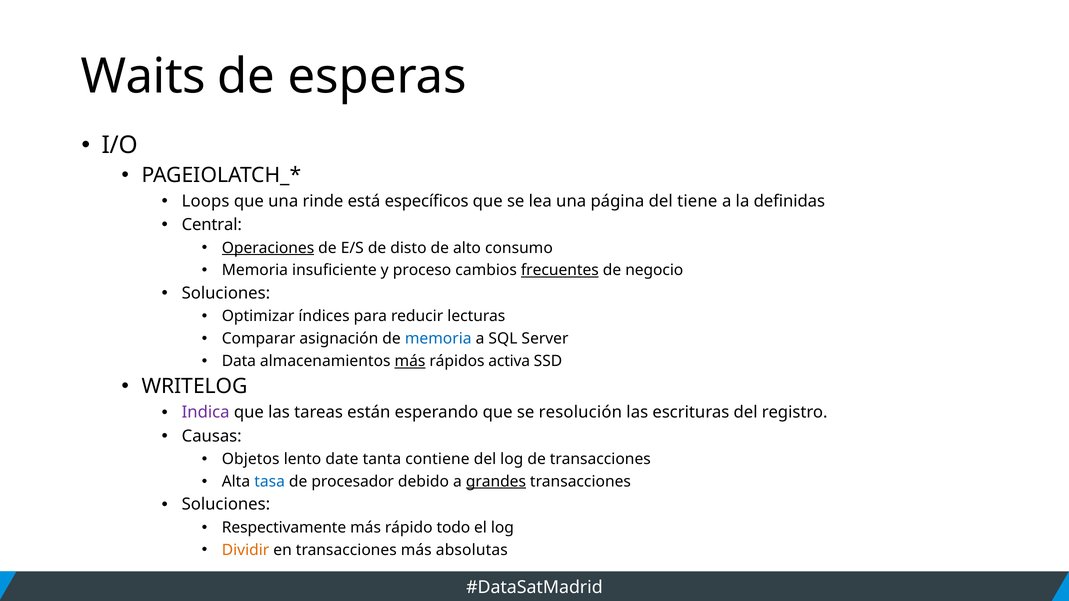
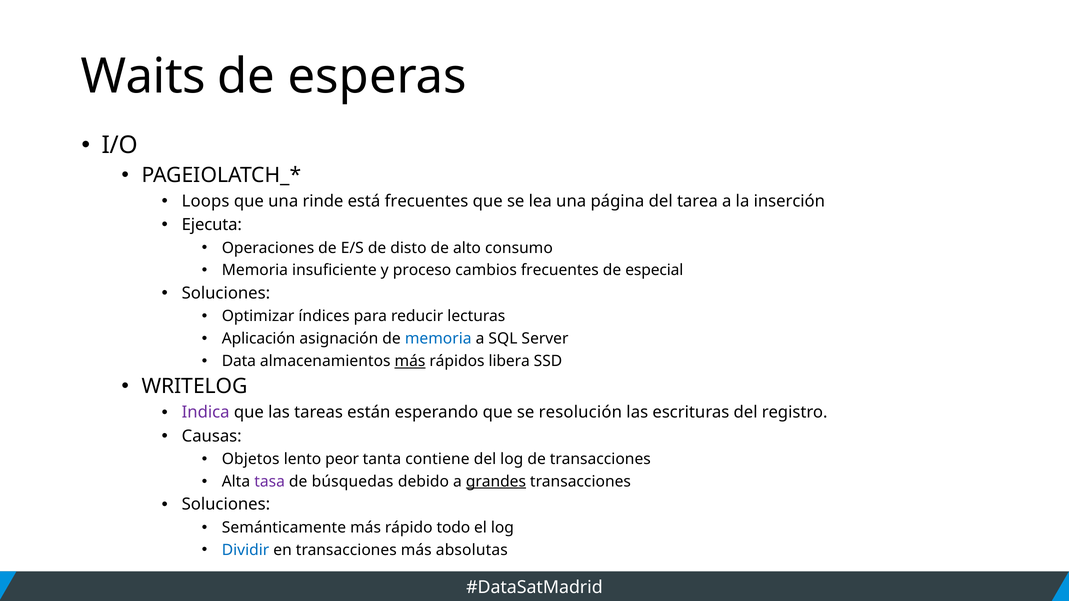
está específicos: específicos -> frecuentes (427, 201)
tiene: tiene -> tarea (697, 201)
definidas: definidas -> inserción (789, 201)
Central: Central -> Ejecuta (212, 225)
Operaciones underline: present -> none (268, 248)
frecuentes underline: present -> none (560, 270)
negocio: negocio -> especial (654, 270)
Comparar: Comparar -> Aplicación (259, 339)
activa: activa -> libera (509, 361)
date: date -> peor (342, 459)
tasa colour: blue -> purple (270, 482)
procesador: procesador -> búsquedas (353, 482)
Respectivamente: Respectivamente -> Semánticamente (284, 528)
Dividir colour: orange -> blue (246, 550)
